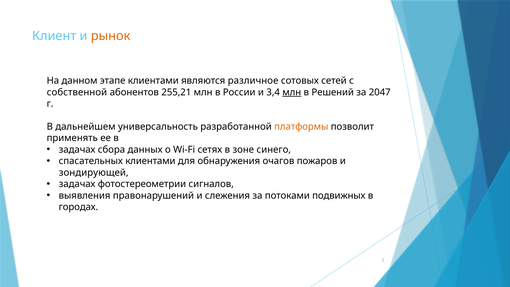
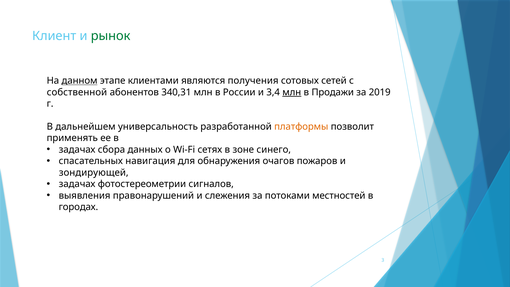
рынок colour: orange -> green (111, 36)
данном underline: none -> present (80, 81)
различное: различное -> получения (253, 81)
255,21: 255,21 -> 340,31 (176, 92)
Решений: Решений -> Продажи (333, 92)
2047: 2047 -> 2019 (380, 92)
спасательных клиентами: клиентами -> навигация (150, 161)
подвижных: подвижных -> местностей (339, 195)
